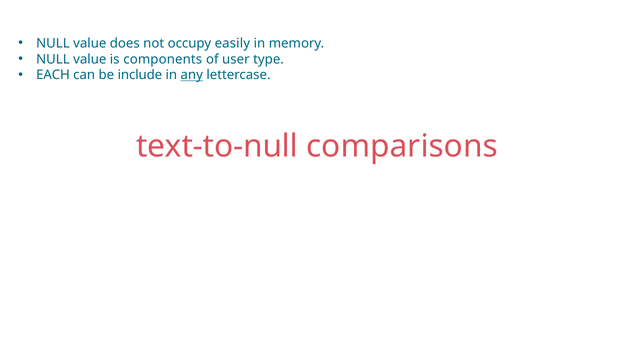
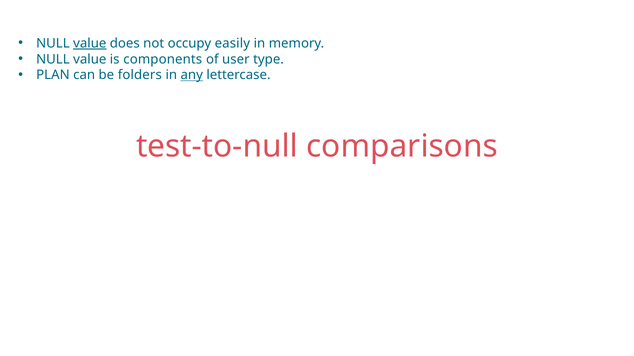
value underline: none -> present (90, 43)
EACH: EACH -> PLAN (53, 75)
include: include -> folders (140, 75)
text-to-null: text-to-null -> test-to-null (217, 146)
